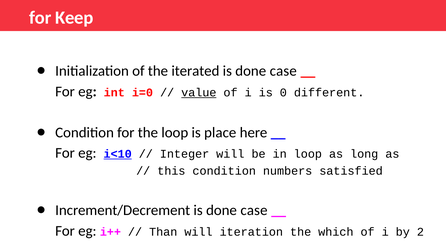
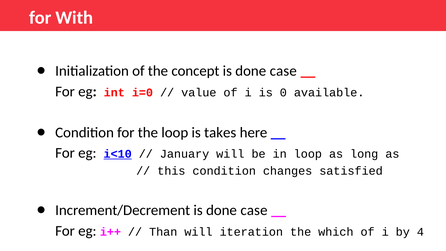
Keep: Keep -> With (74, 18)
iterated: iterated -> concept (195, 71)
value underline: present -> none (199, 92)
different: different -> available (329, 92)
place: place -> takes (220, 132)
Integer: Integer -> January (185, 154)
numbers: numbers -> changes (288, 171)
2: 2 -> 4 (420, 232)
